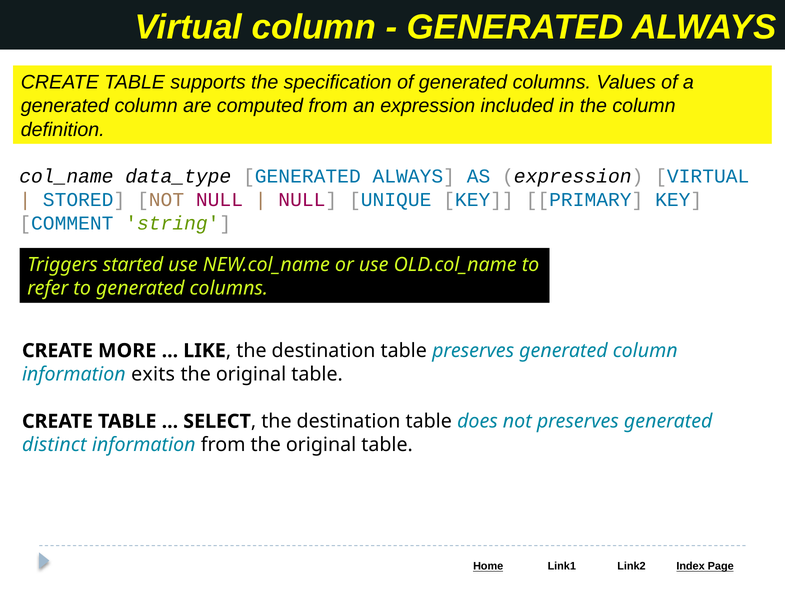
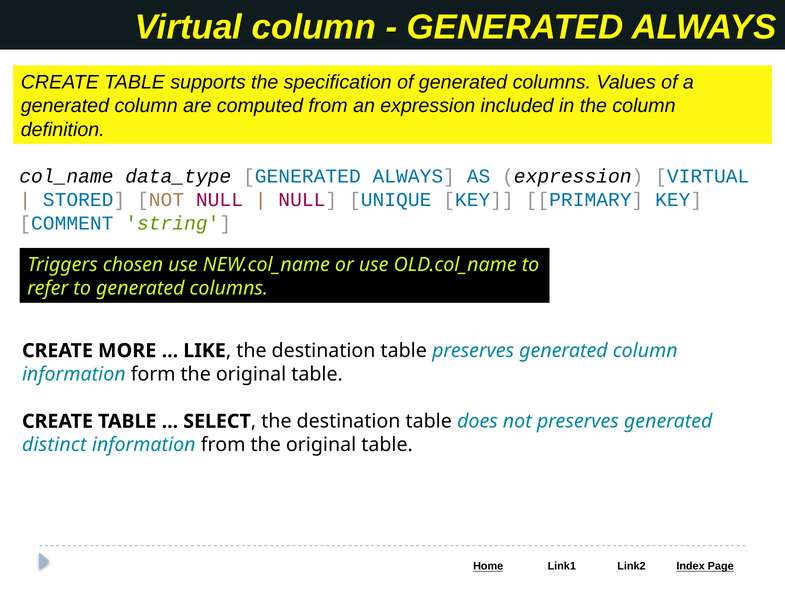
started: started -> chosen (133, 265)
exits: exits -> form (153, 374)
